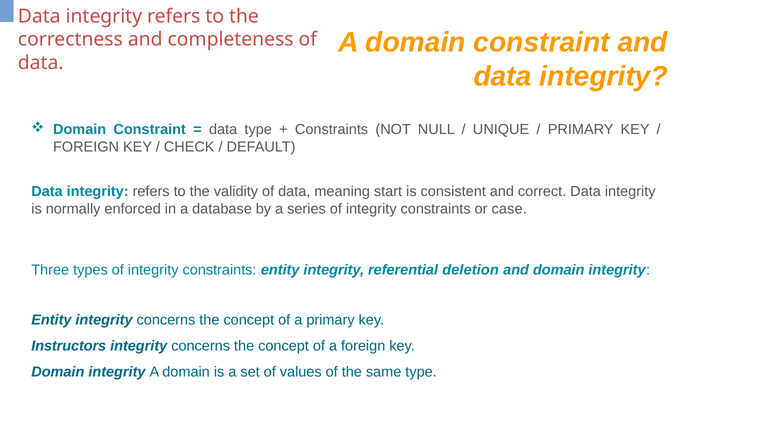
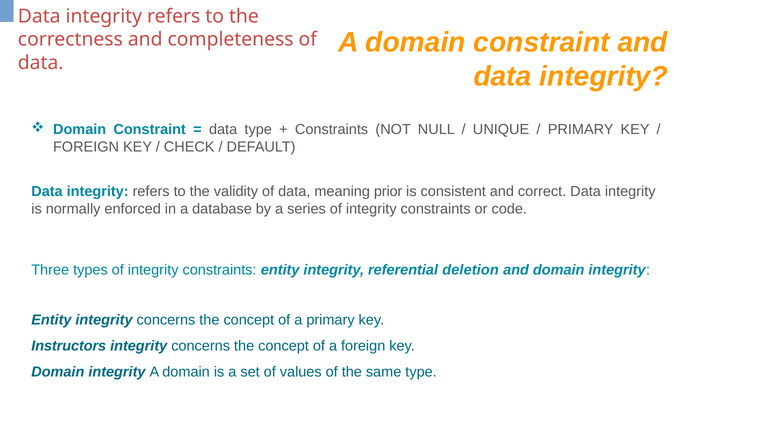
start: start -> prior (388, 191)
case: case -> code (509, 209)
